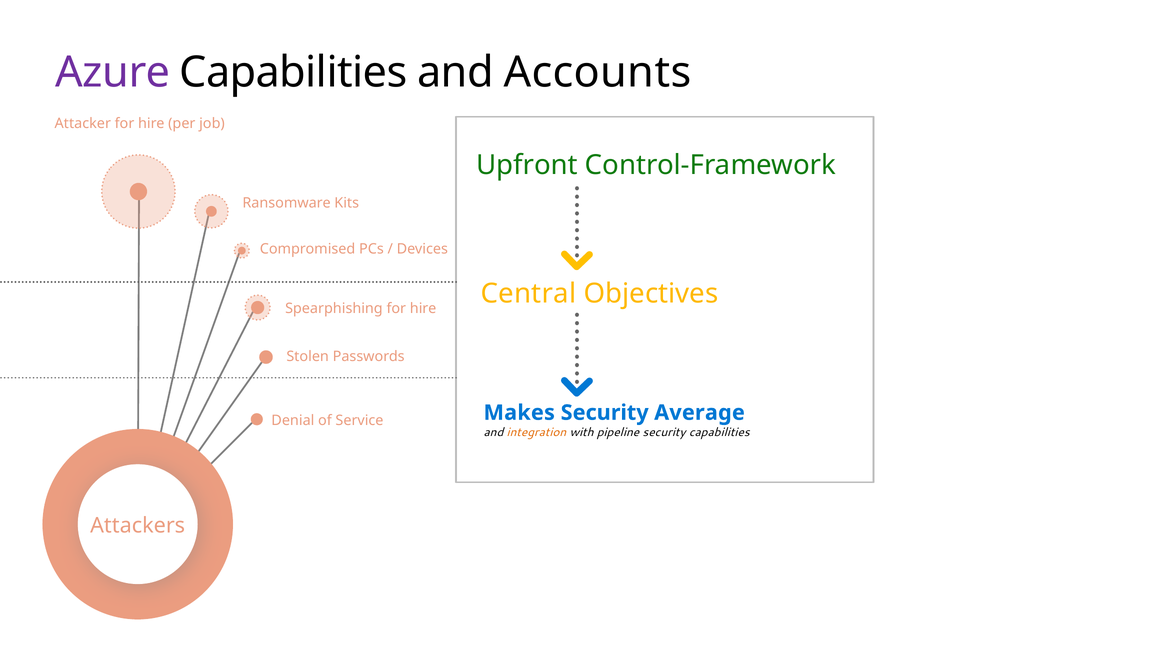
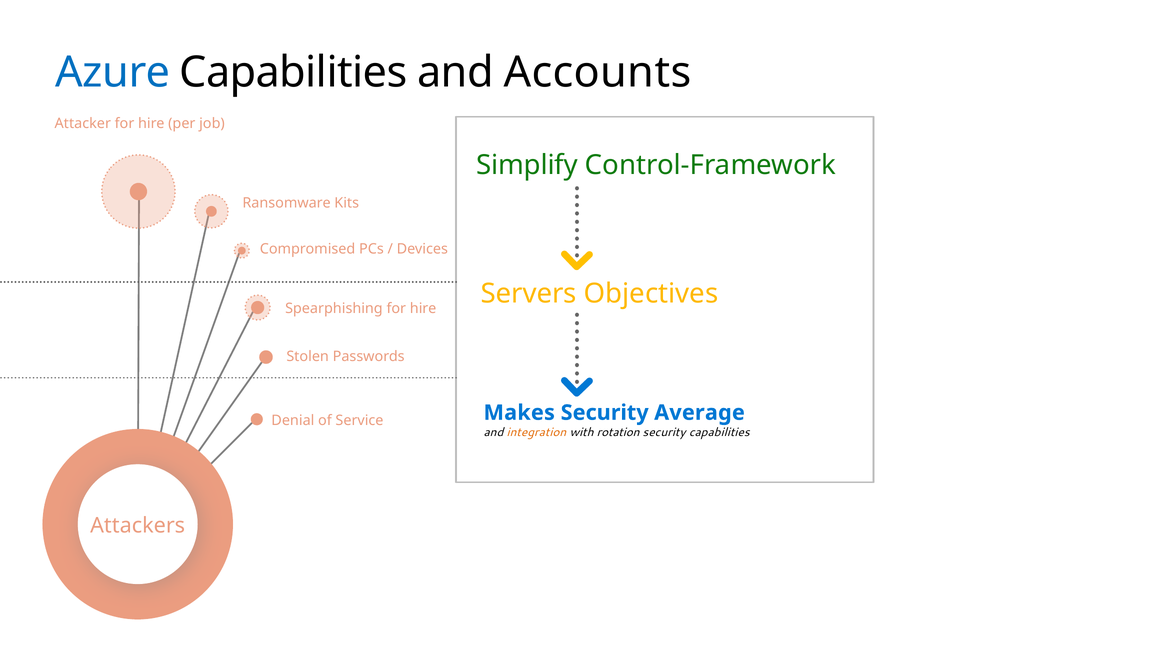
Azure colour: purple -> blue (113, 72)
Upfront: Upfront -> Simplify (527, 165)
Central: Central -> Servers (529, 294)
pipeline: pipeline -> rotation (618, 432)
